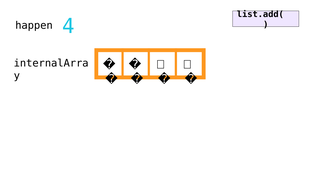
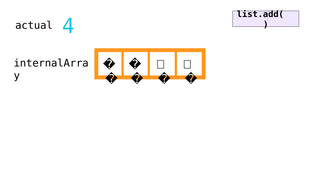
happen: happen -> actual (34, 26)
